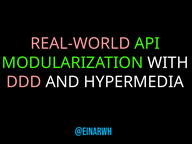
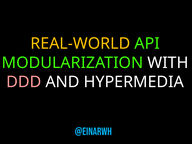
REAL-WORLD colour: pink -> yellow (80, 44)
